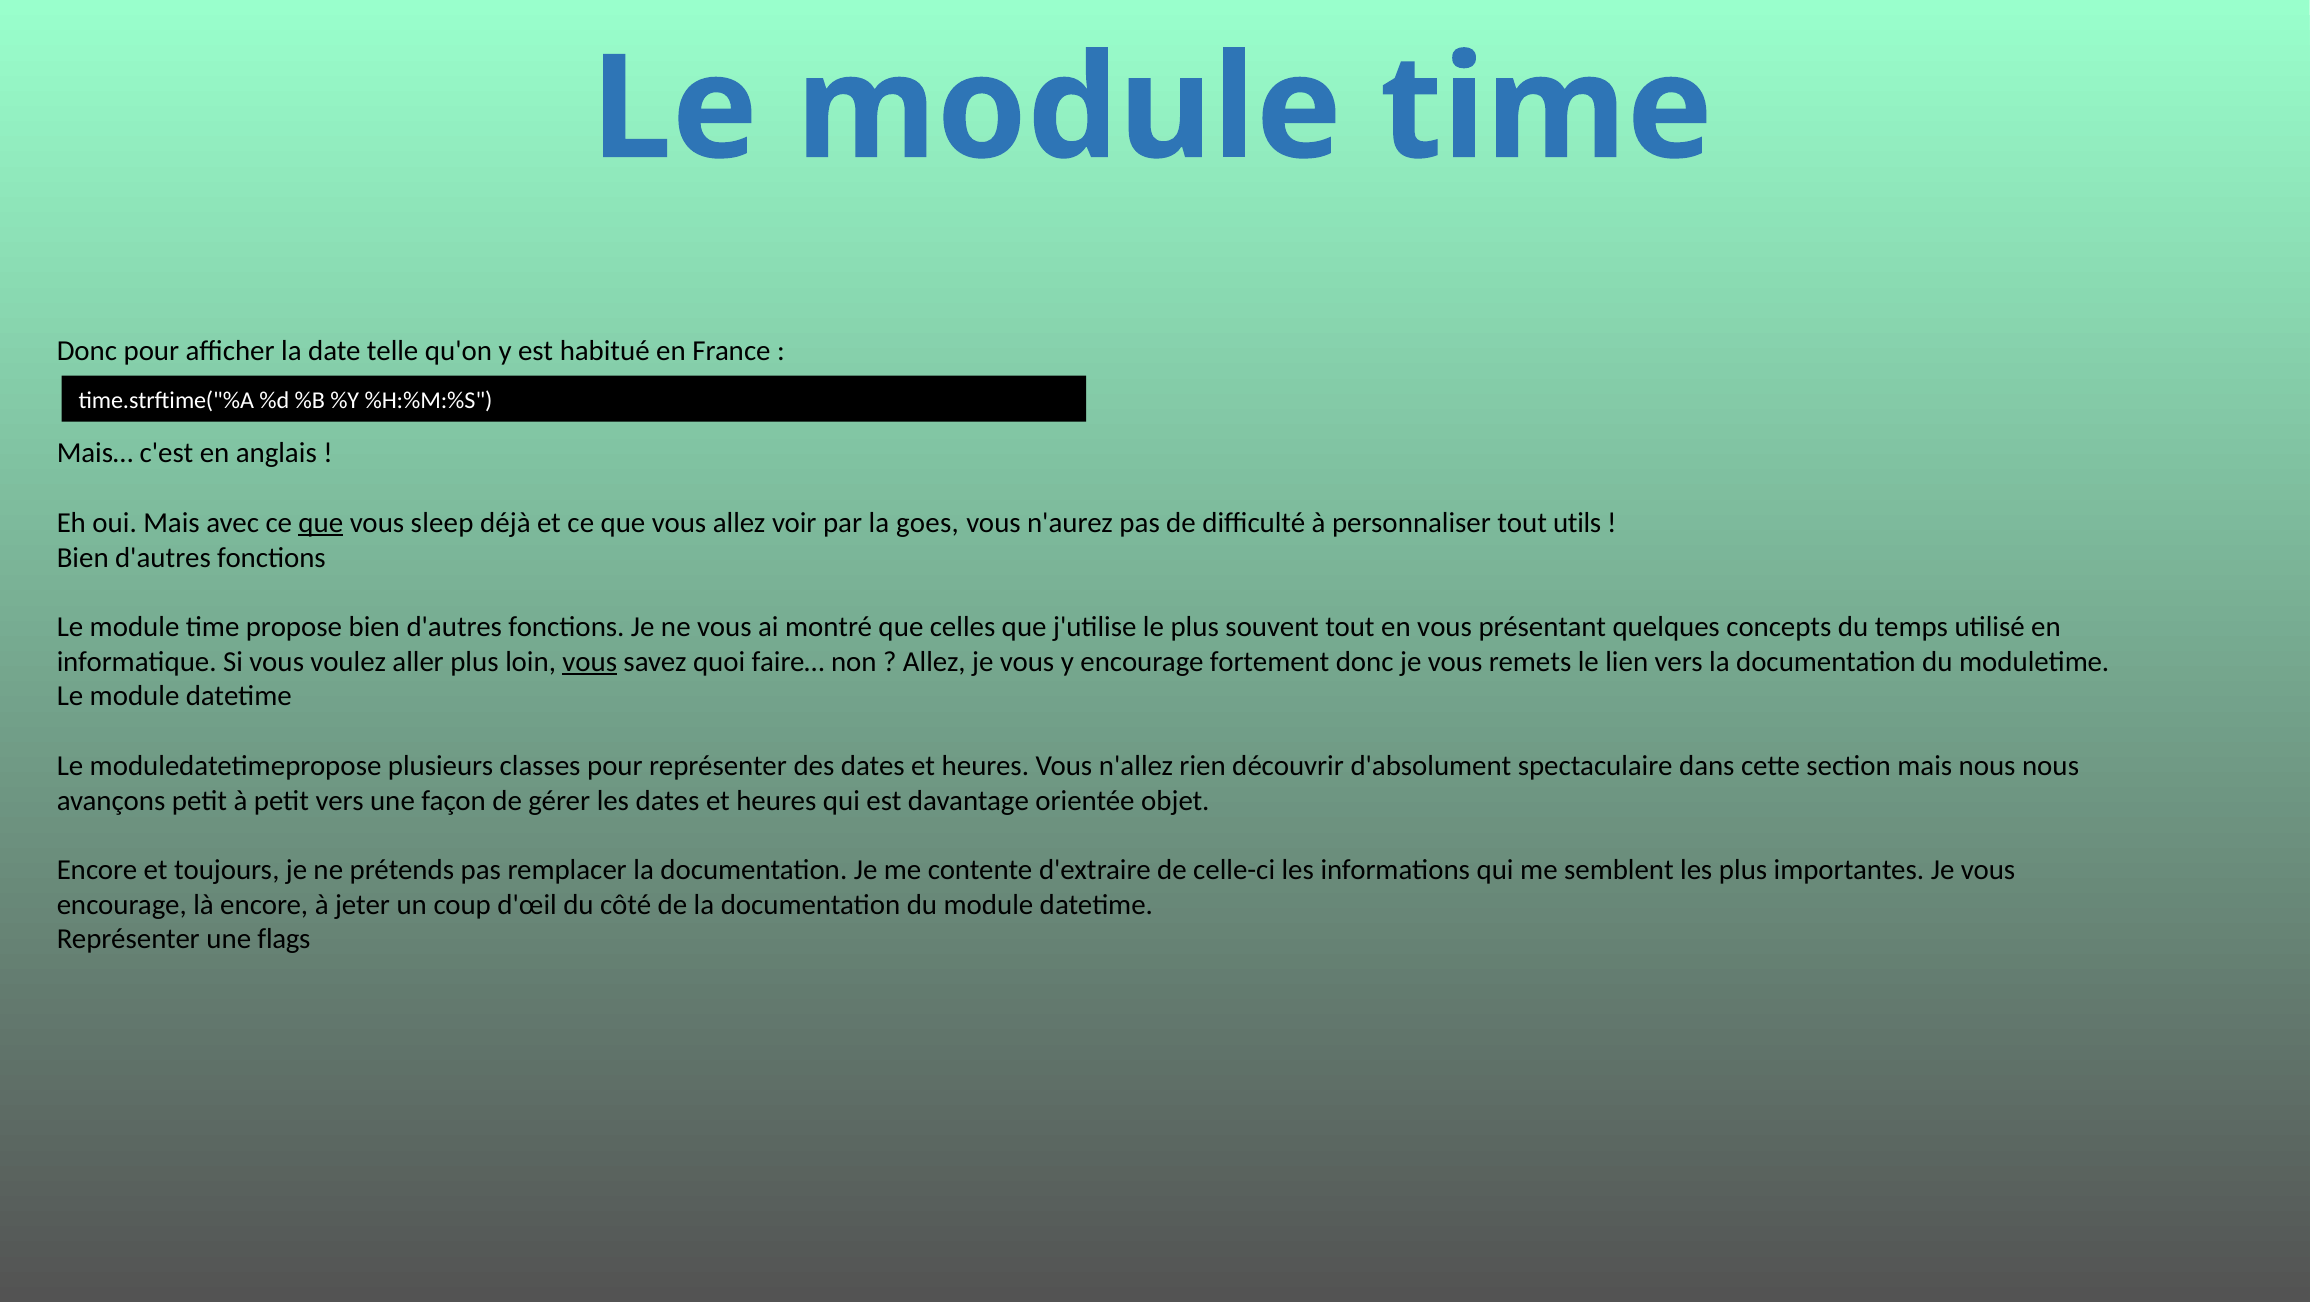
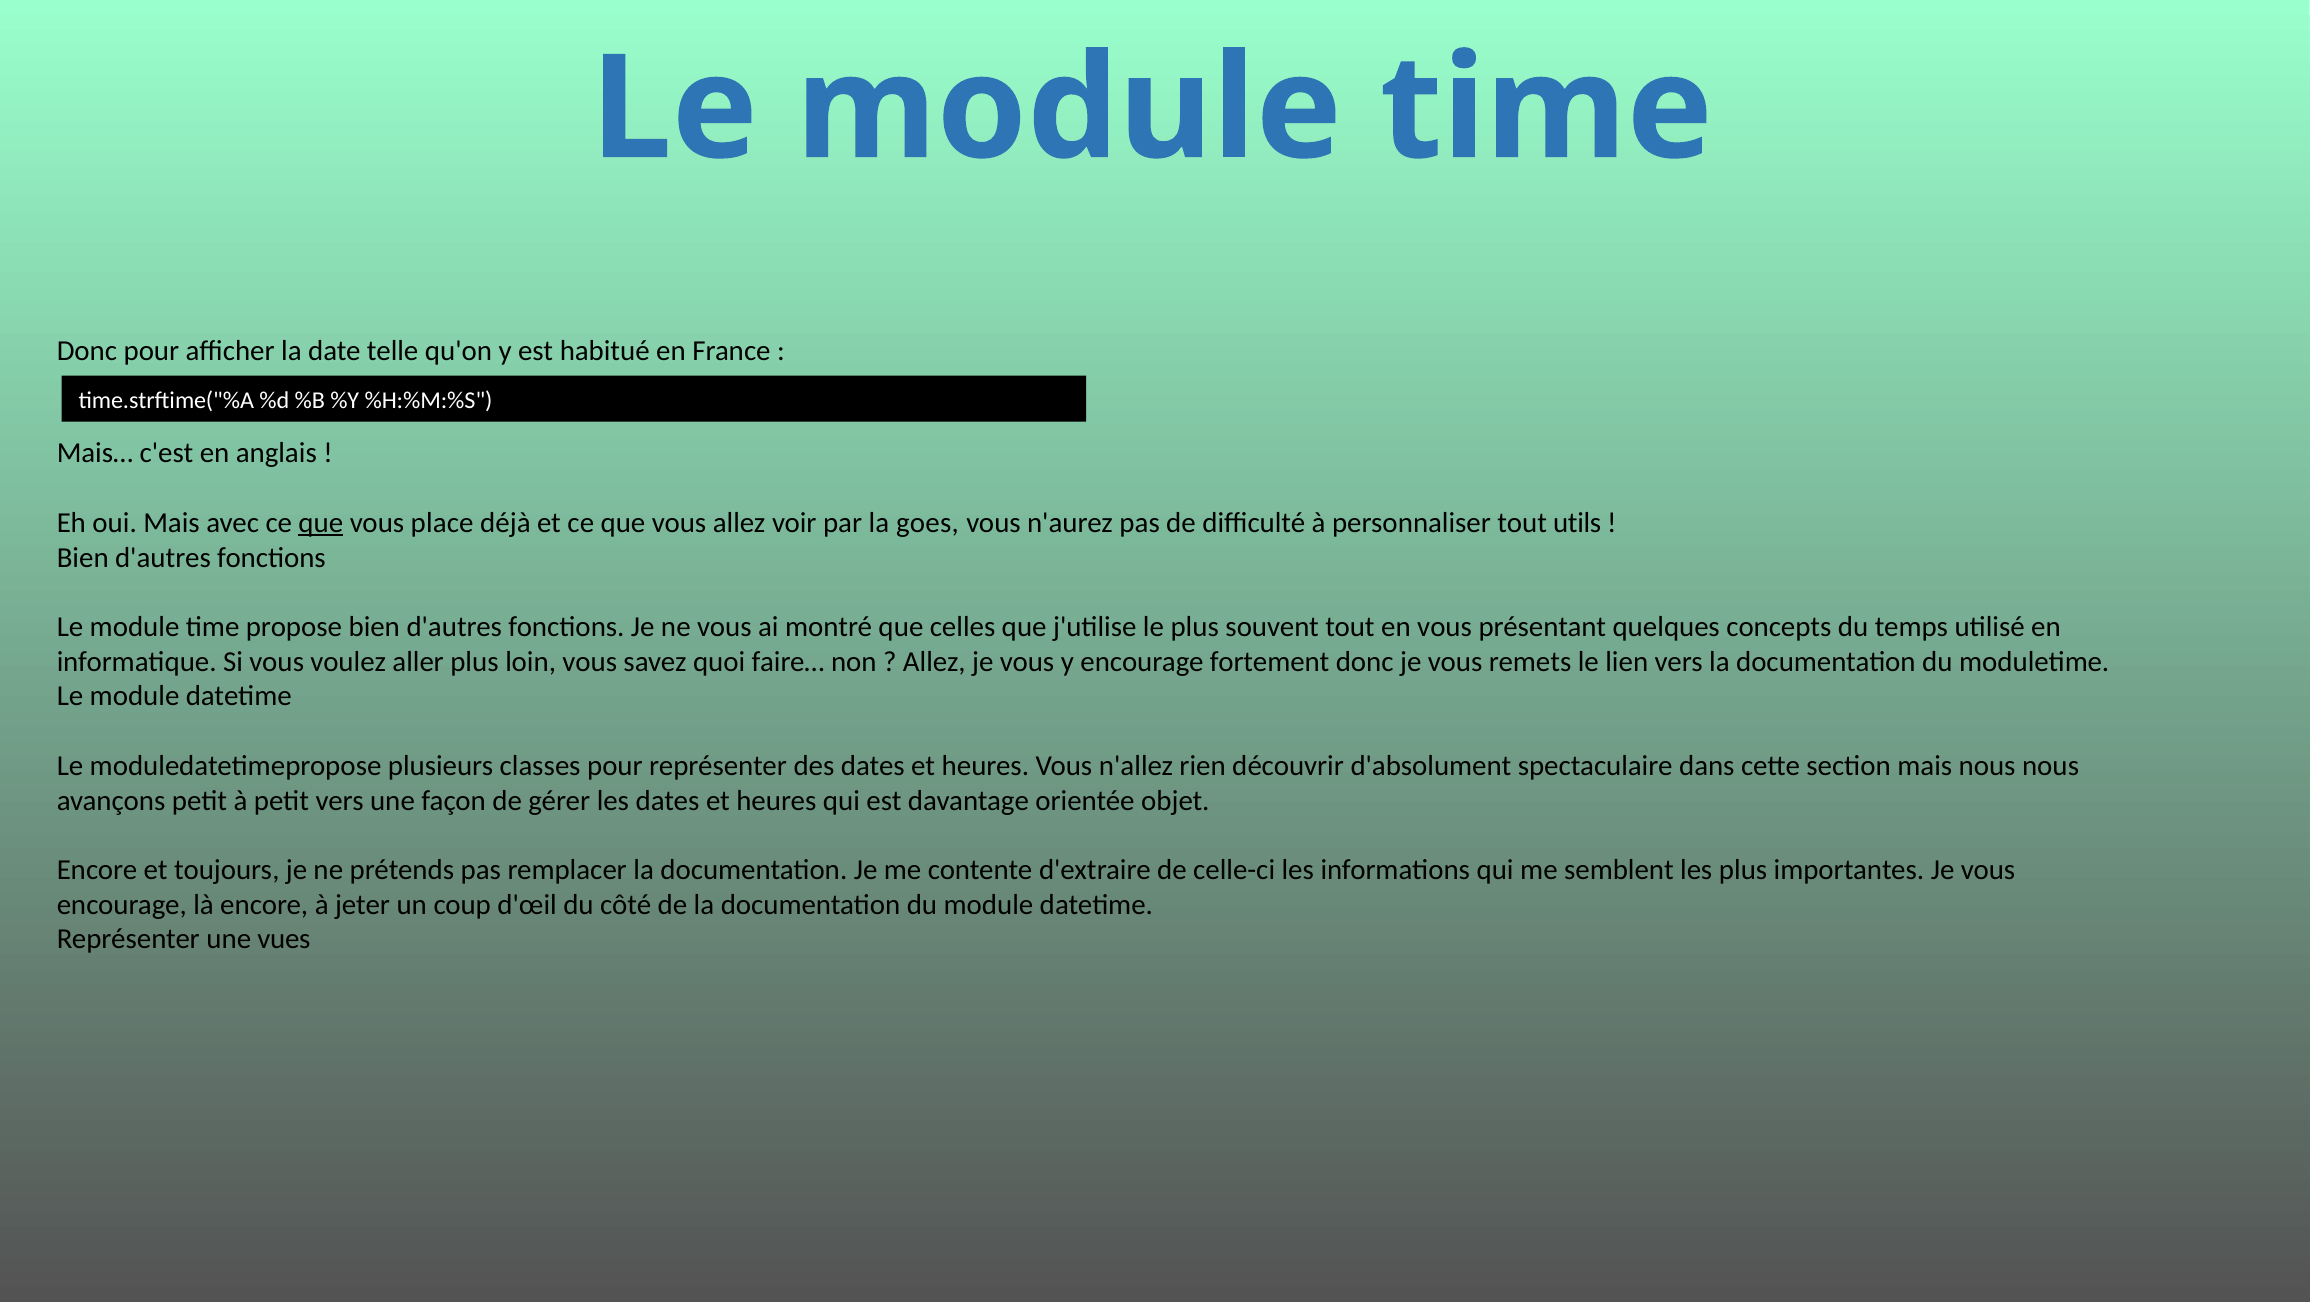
sleep: sleep -> place (442, 523)
vous underline: present -> none (590, 662)
flags: flags -> vues (284, 940)
